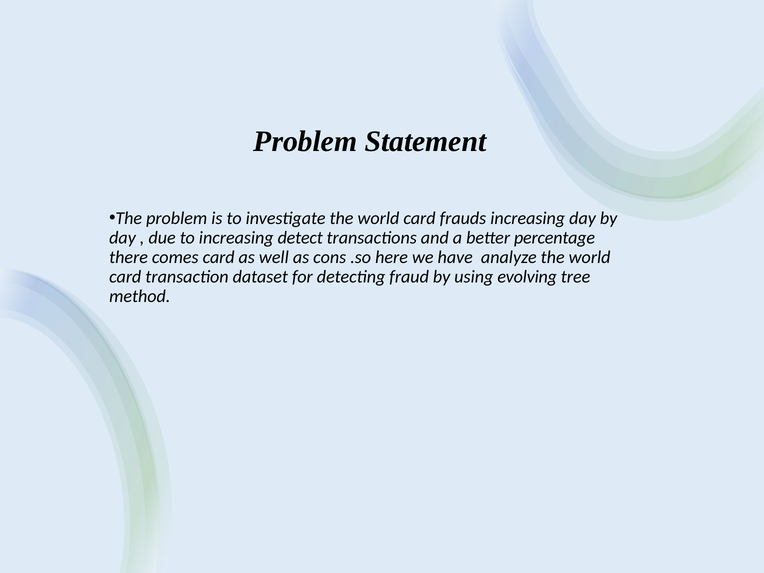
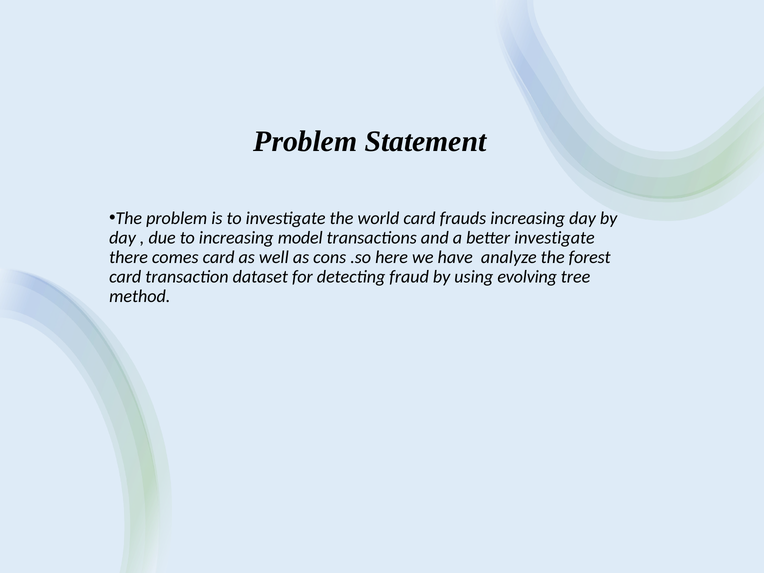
detect: detect -> model (300, 238)
better percentage: percentage -> investigate (554, 238)
analyze the world: world -> forest (590, 257)
